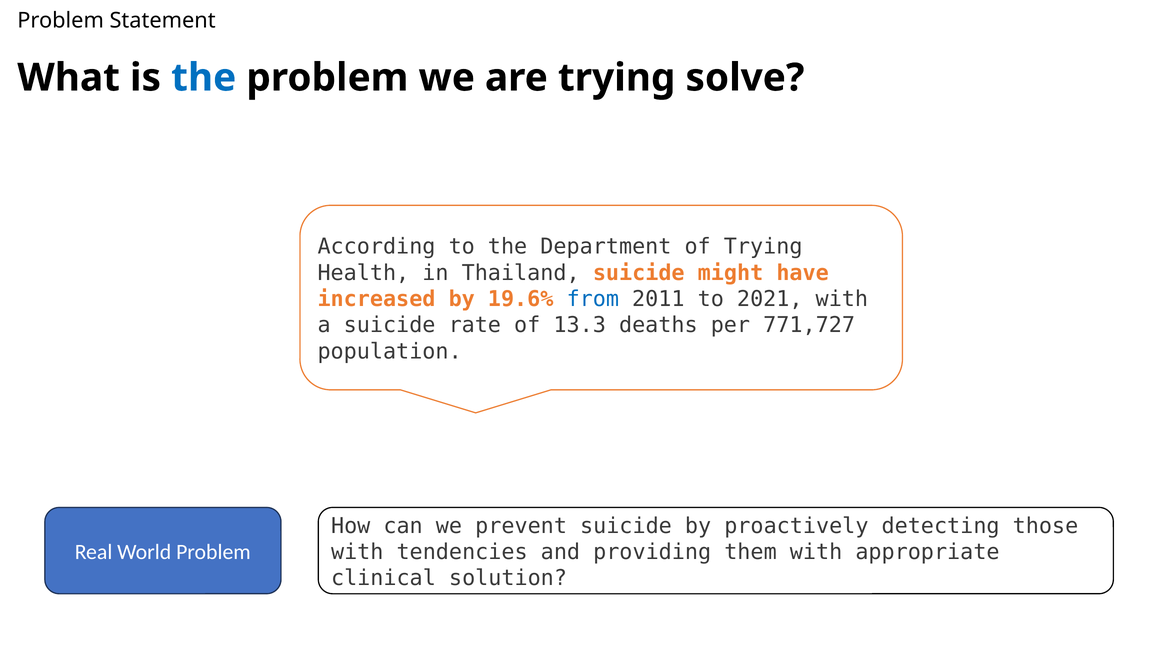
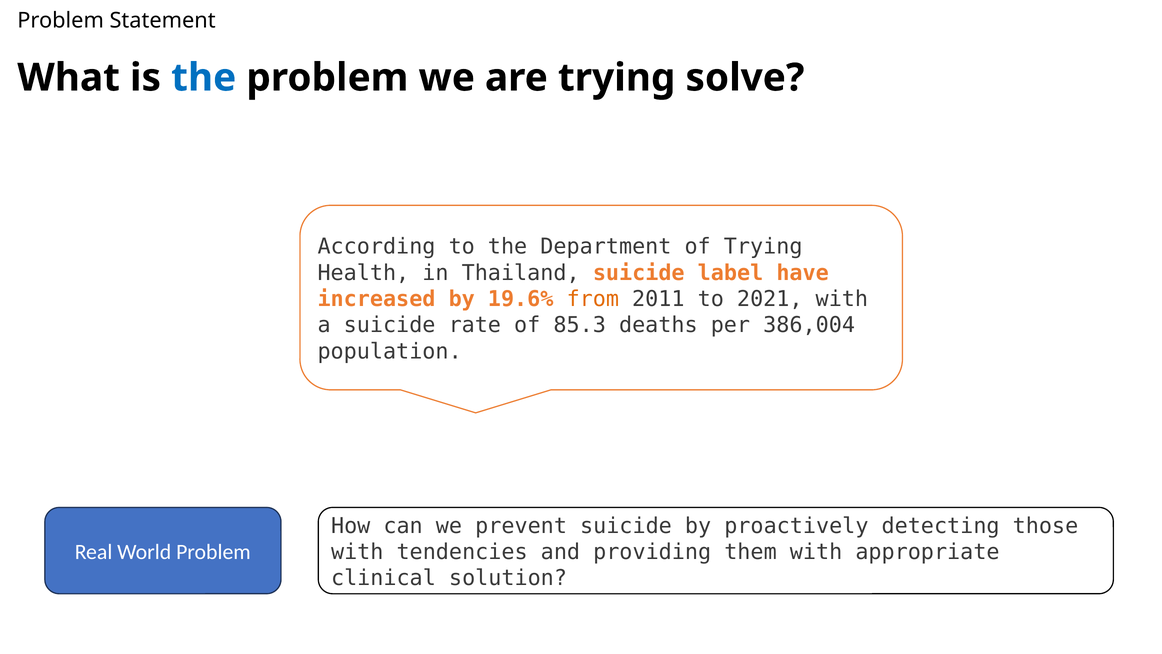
might: might -> label (731, 273)
from colour: blue -> orange (593, 299)
13.3: 13.3 -> 85.3 (580, 325)
771,727: 771,727 -> 386,004 (809, 325)
